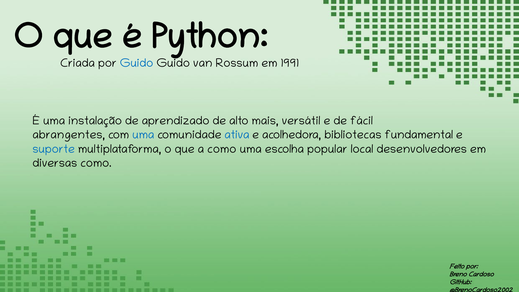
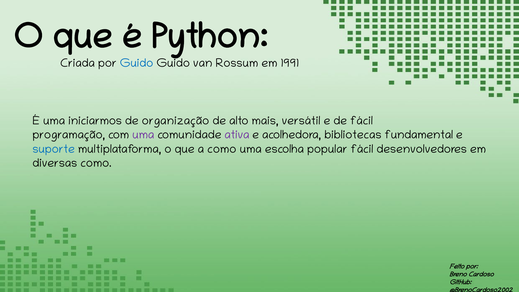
instalação: instalação -> iniciarmos (95, 121)
aprendizado: aprendizado -> organização (175, 121)
abrangentes: abrangentes -> programação (69, 135)
uma colour: blue -> purple (143, 135)
ativa colour: blue -> purple (237, 135)
popular local: local -> fácil (362, 149)
